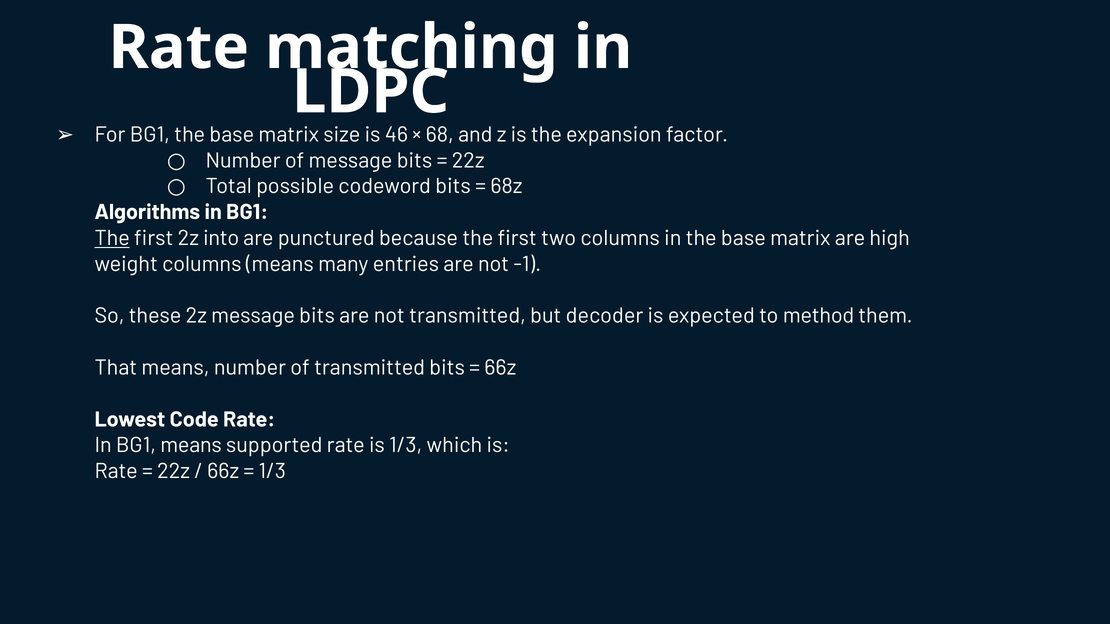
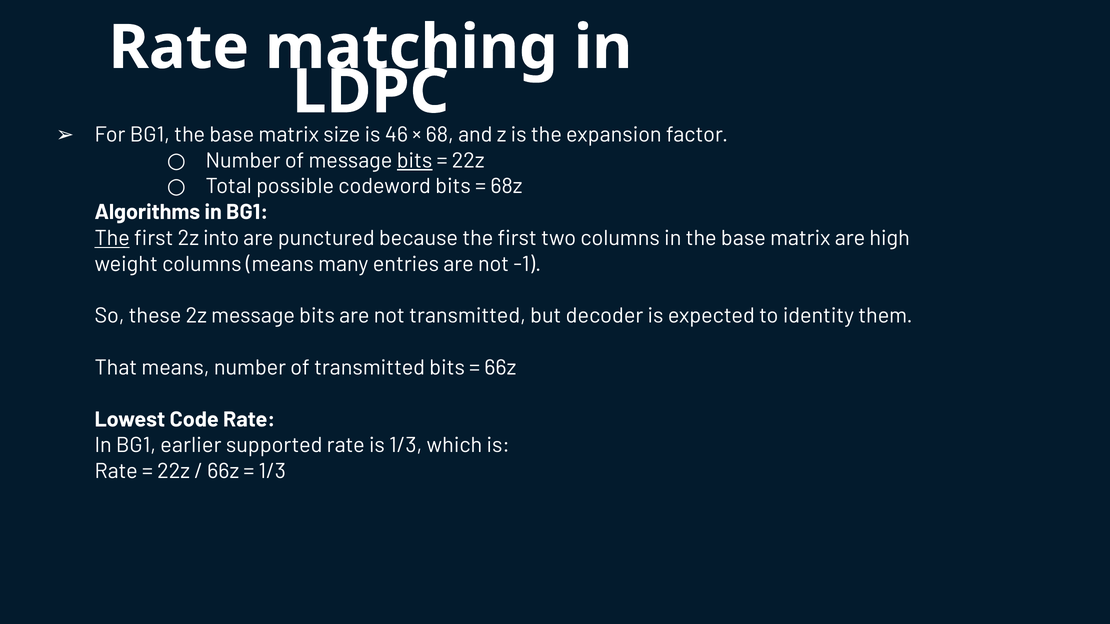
bits underline: none -> present (415, 161)
method: method -> identity (818, 316)
BG1 means: means -> earlier (191, 446)
